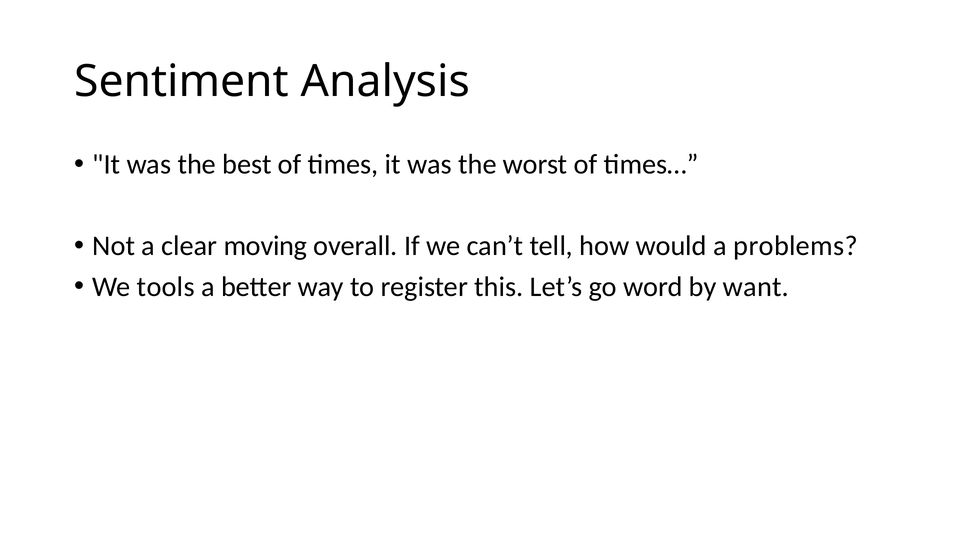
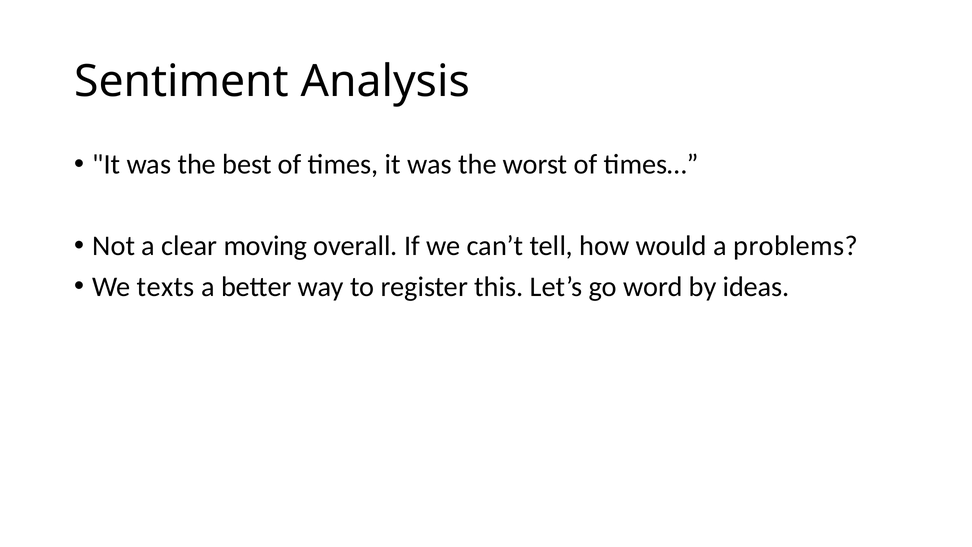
tools: tools -> texts (166, 287)
want: want -> ideas (756, 287)
